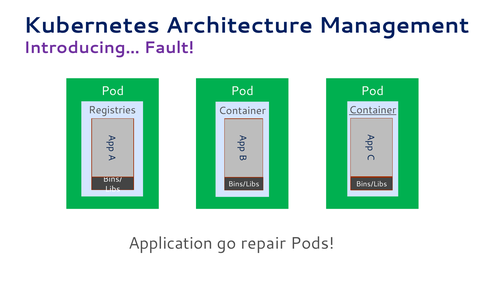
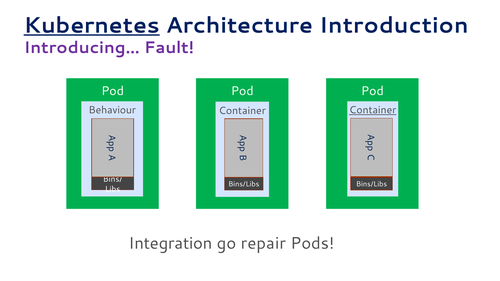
Kubernetes underline: none -> present (92, 26)
Management: Management -> Introduction (394, 26)
Registries: Registries -> Behaviour (112, 110)
Application: Application -> Integration (171, 243)
